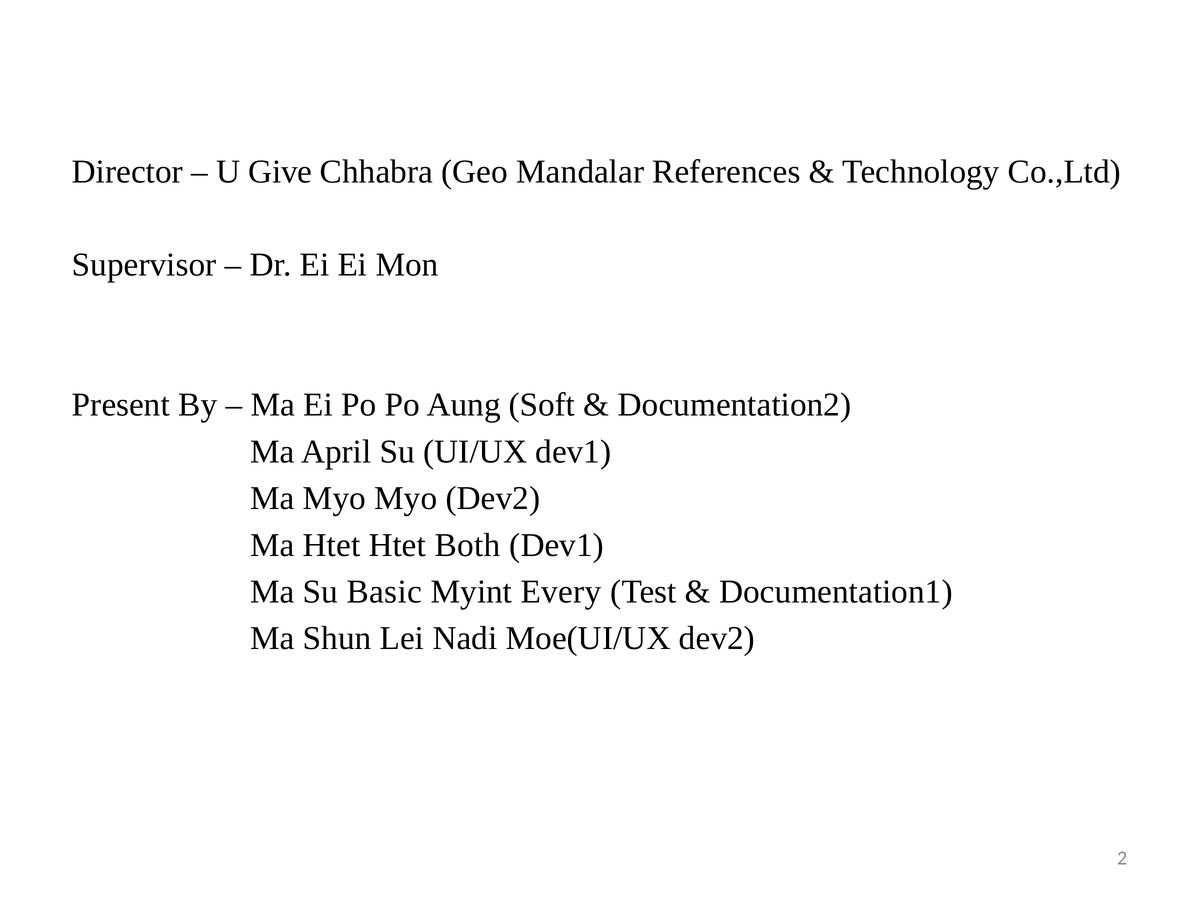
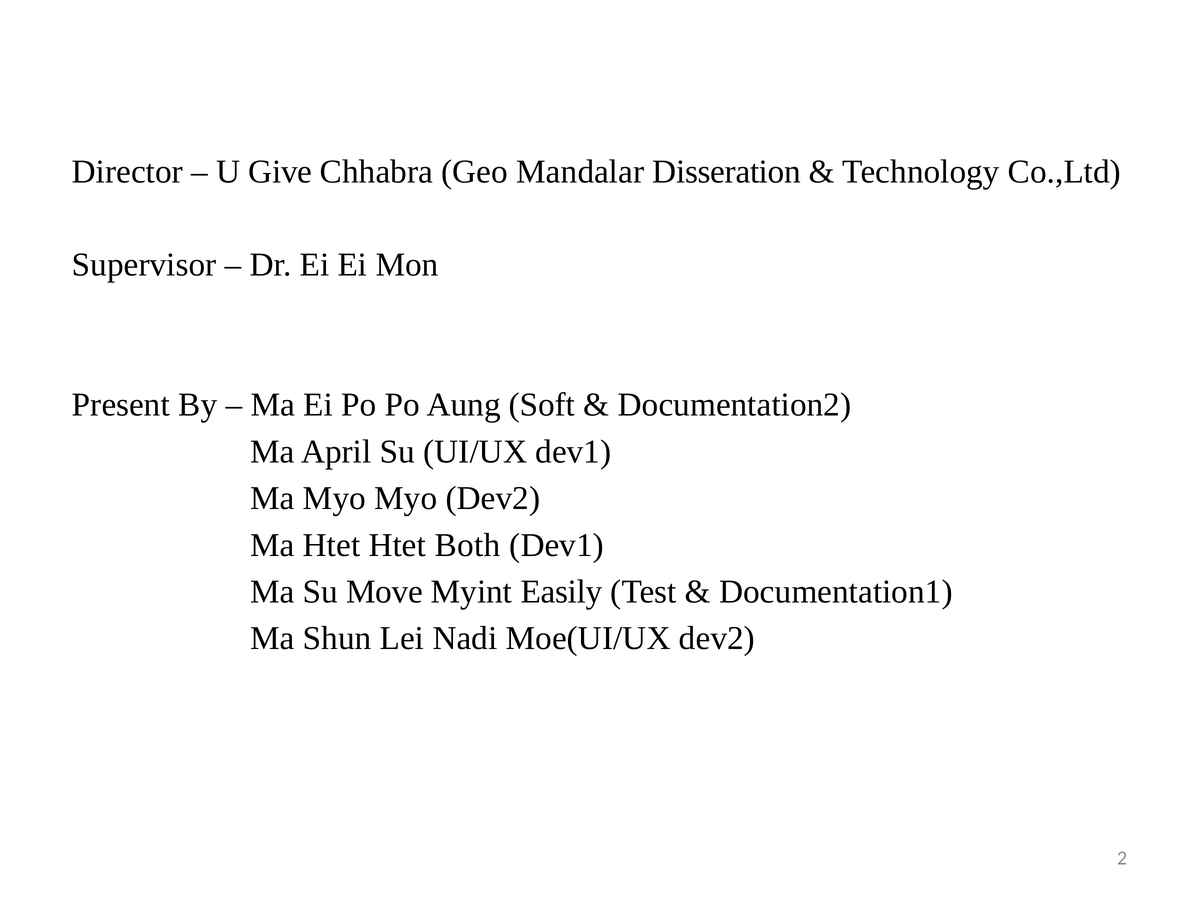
References: References -> Disseration (727, 172)
Basic: Basic -> Move (385, 592)
Every: Every -> Easily (561, 592)
